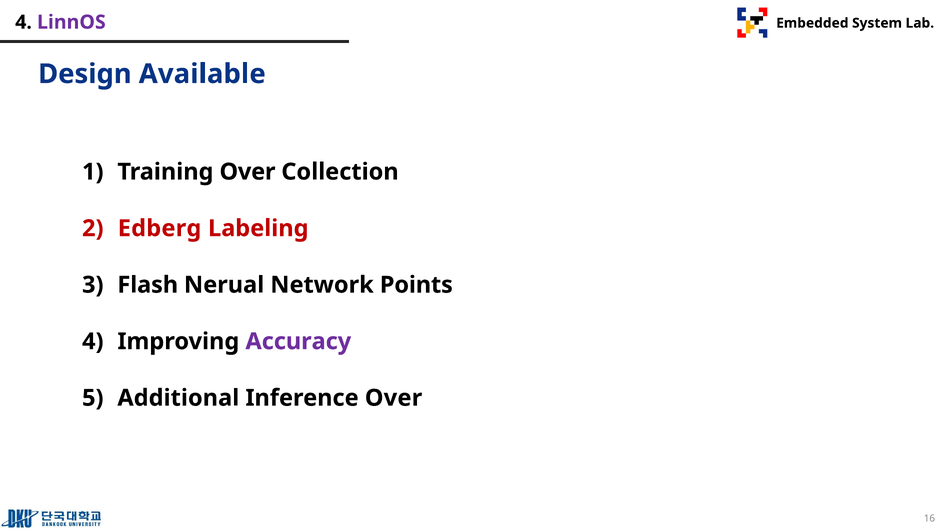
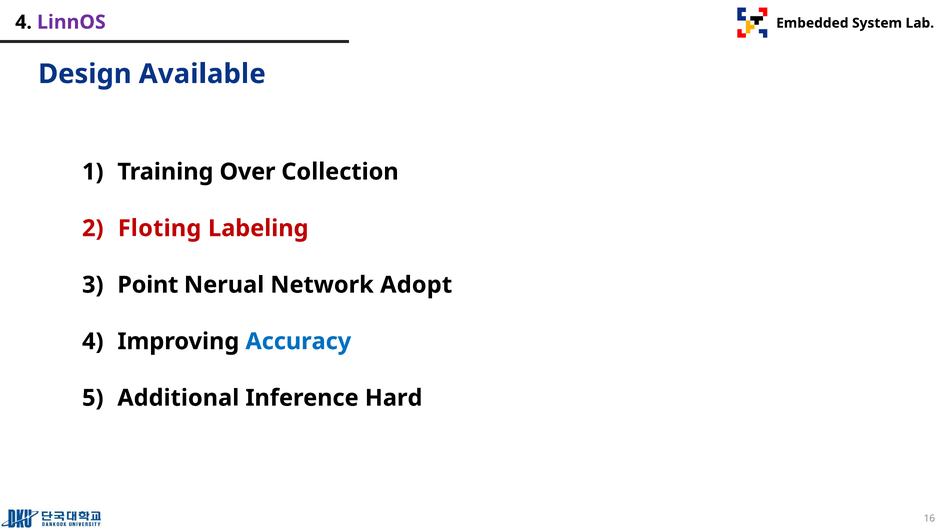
Edberg: Edberg -> Floting (160, 228)
Flash: Flash -> Point (148, 285)
Points: Points -> Adopt (416, 285)
Accuracy colour: purple -> blue (298, 341)
Inference Over: Over -> Hard (394, 398)
